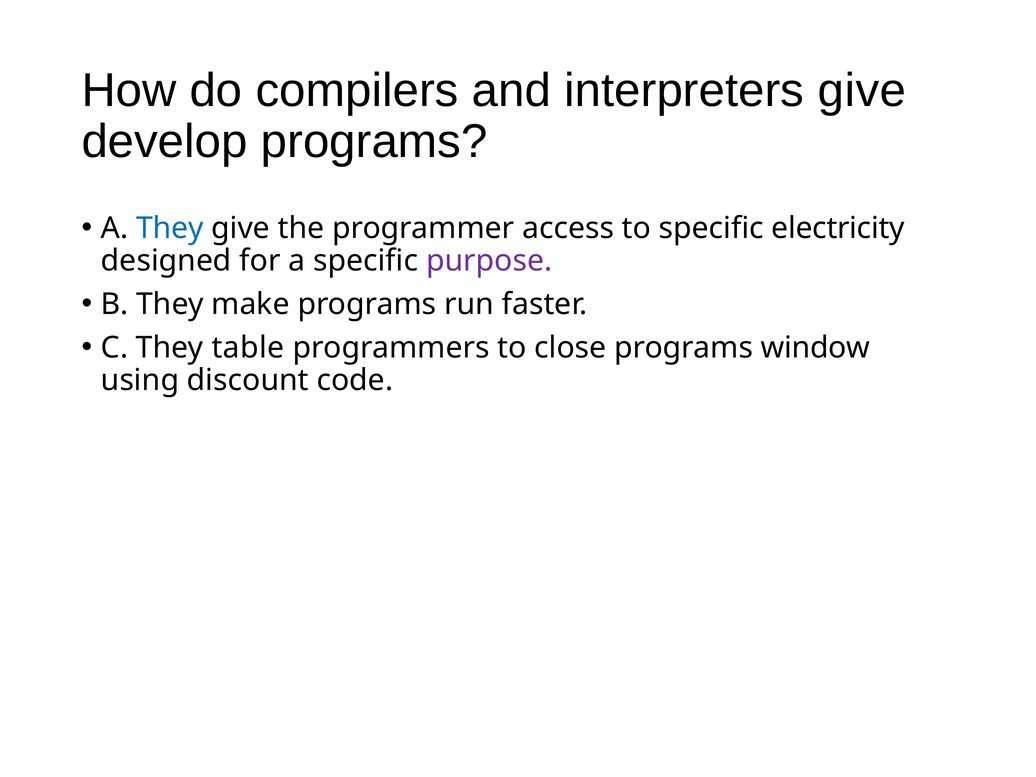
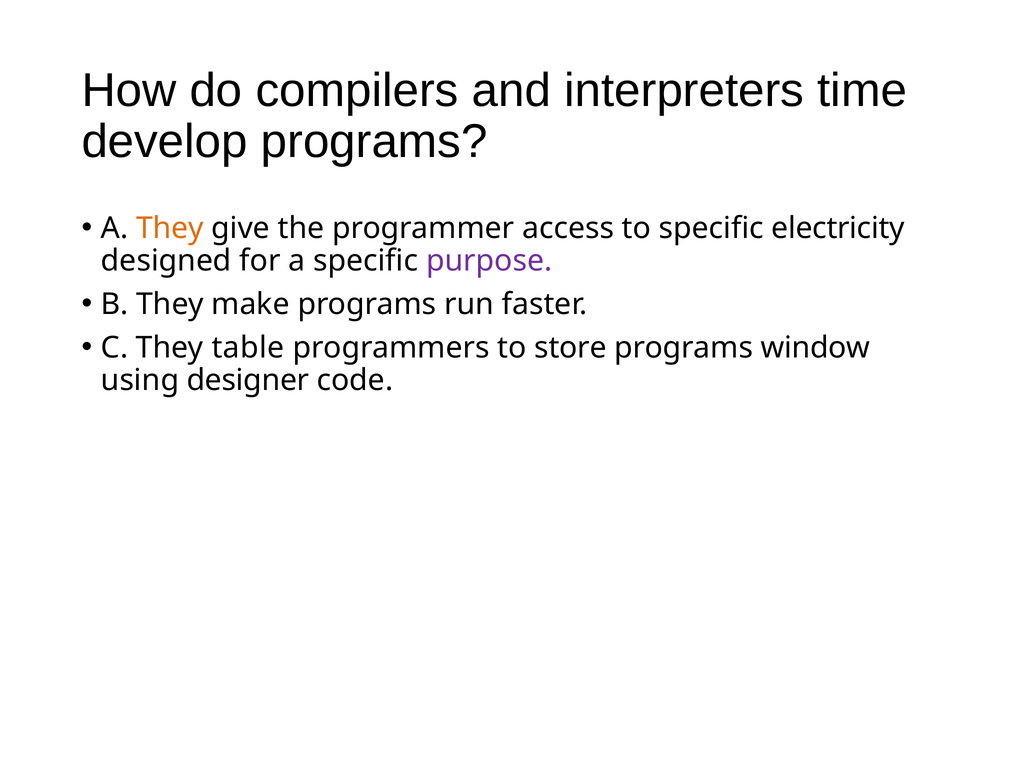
interpreters give: give -> time (862, 91)
They colour: blue -> orange (170, 228)
close: close -> store (571, 348)
discount: discount -> designer (248, 380)
